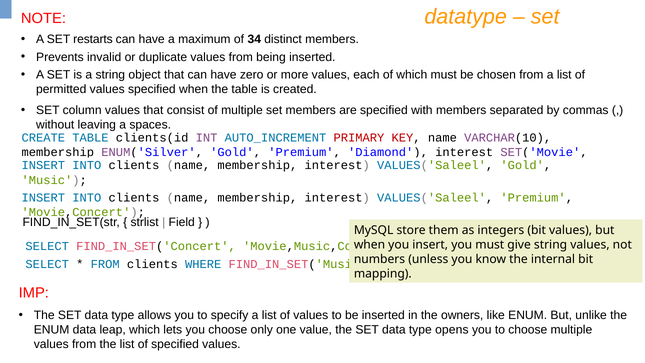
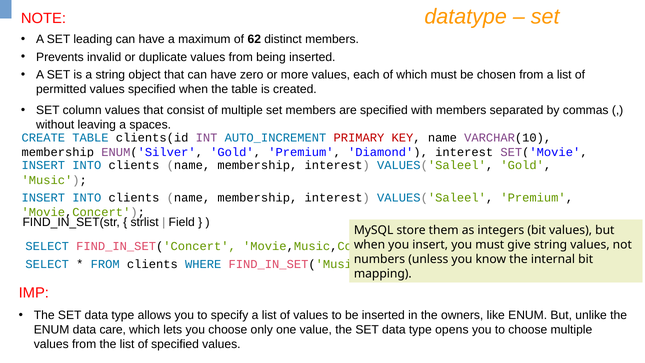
restarts: restarts -> leading (93, 39)
34: 34 -> 62 (254, 39)
leap: leap -> care (113, 330)
